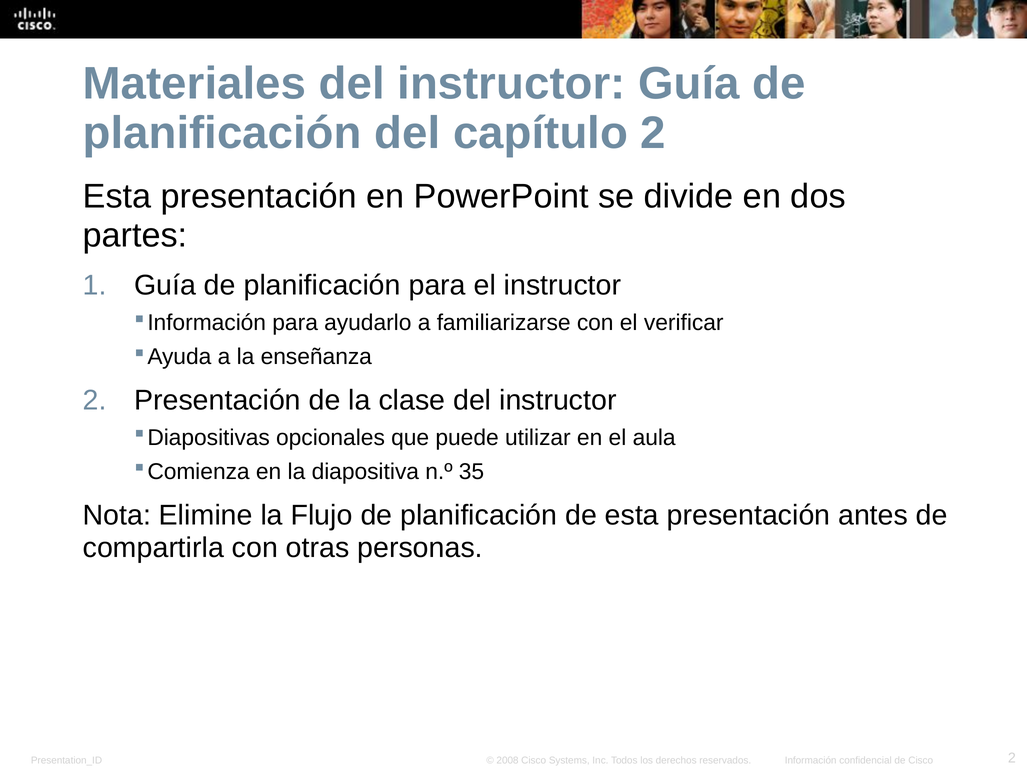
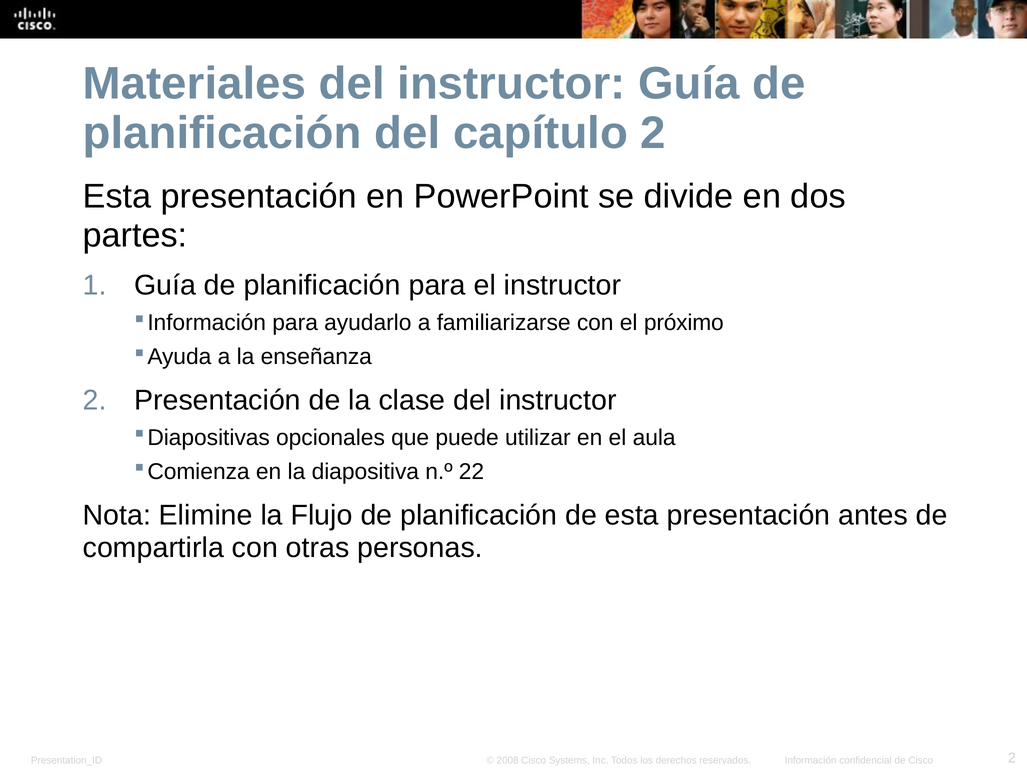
verificar: verificar -> próximo (684, 323)
35: 35 -> 22 (471, 472)
